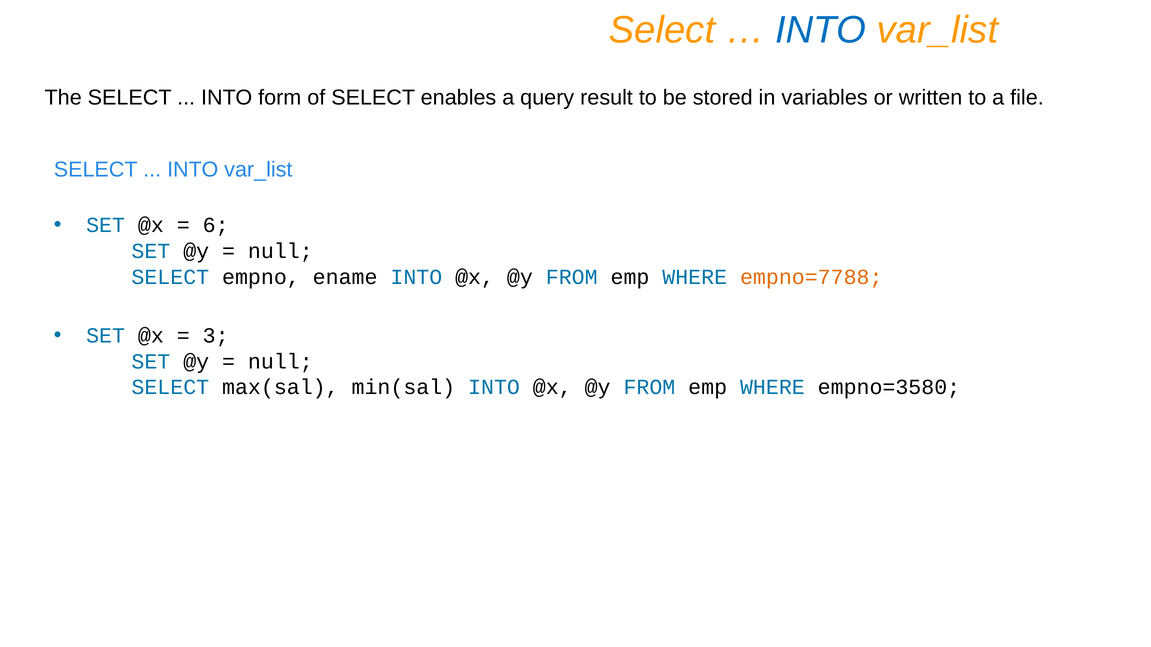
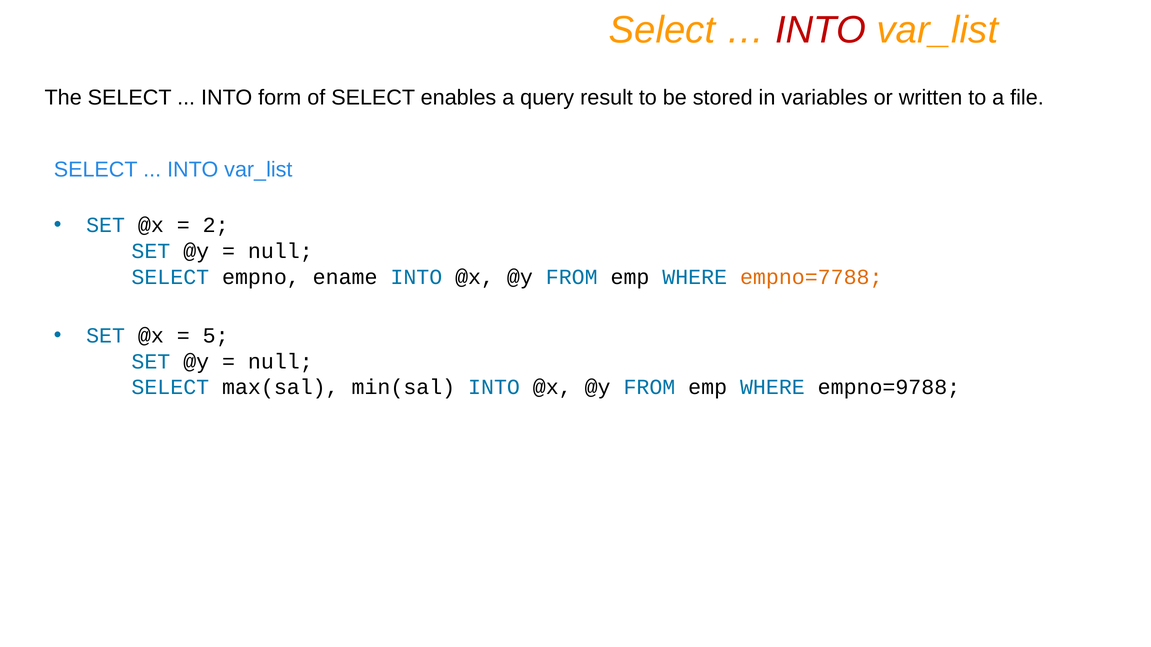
INTO colour: blue -> red (821, 30)
6: 6 -> 2 (216, 225)
3: 3 -> 5 (216, 336)
empno=3580: empno=3580 -> empno=9788 (889, 388)
